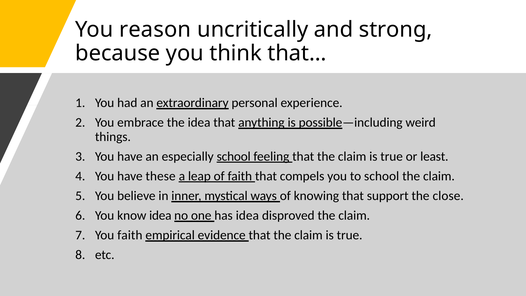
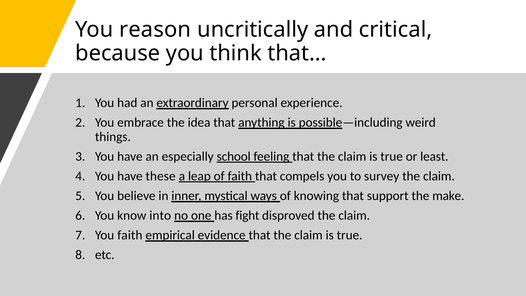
strong: strong -> critical (396, 29)
to school: school -> survey (382, 176)
close: close -> make (448, 196)
know idea: idea -> into (160, 215)
has idea: idea -> fight (247, 215)
